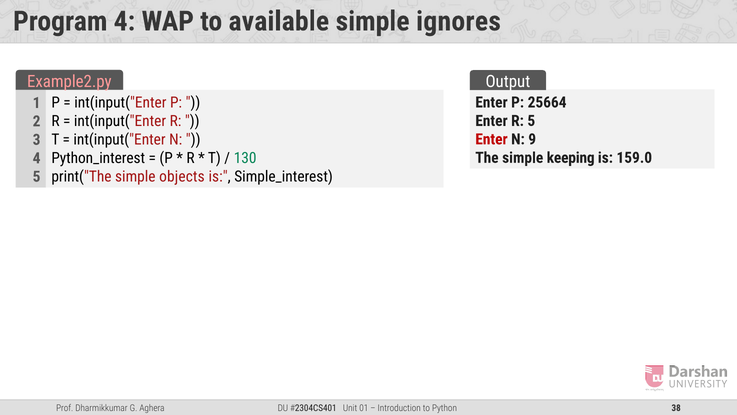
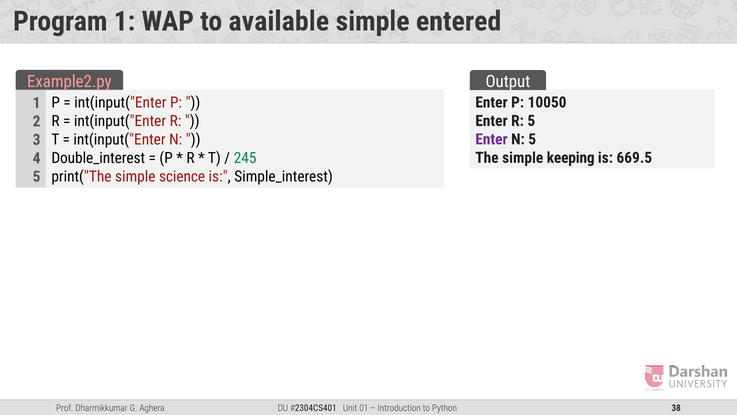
Program 4: 4 -> 1 (124, 21)
ignores: ignores -> entered (459, 21)
25664: 25664 -> 10050 (547, 102)
Enter colour: red -> purple (491, 139)
N 9: 9 -> 5 (532, 139)
159.0: 159.0 -> 669.5 (634, 158)
Python_interest: Python_interest -> Double_interest (98, 158)
130: 130 -> 245 (245, 158)
objects: objects -> science (182, 176)
